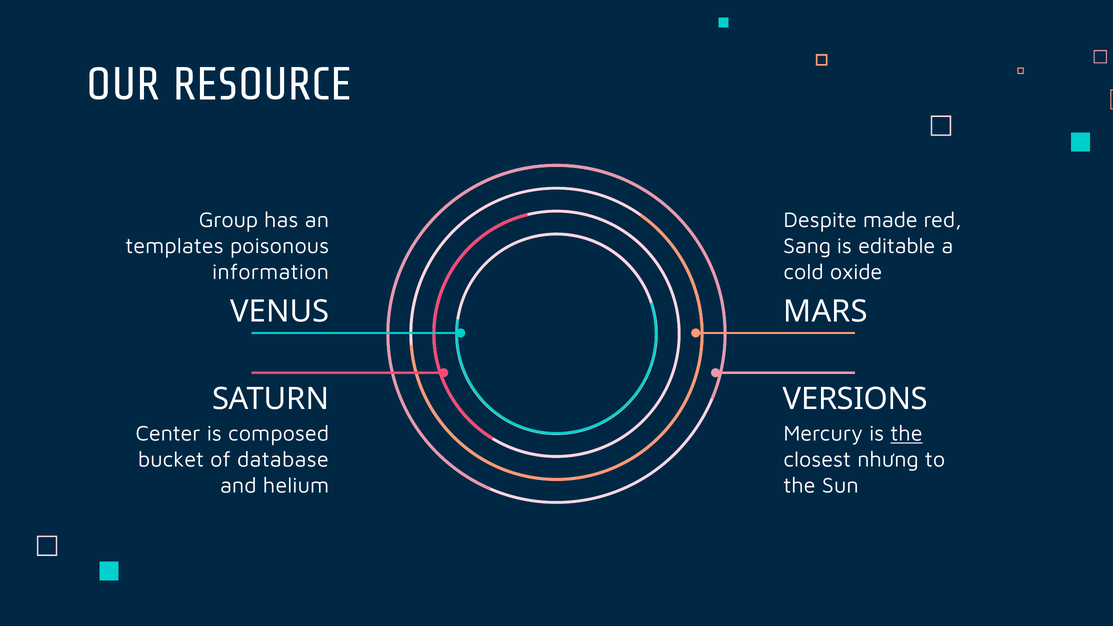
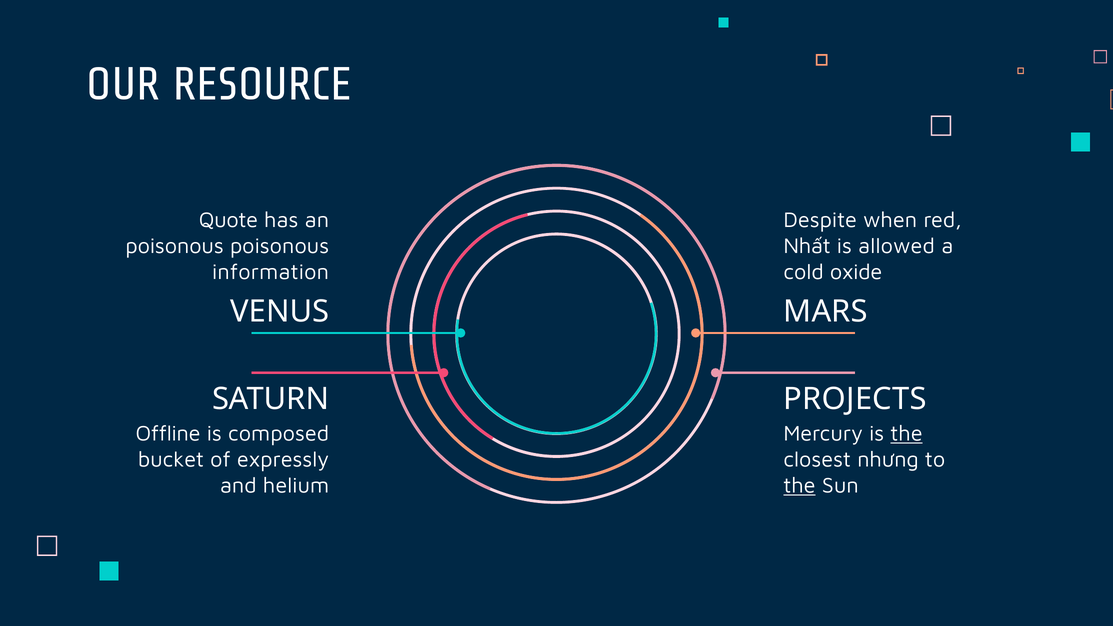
Group: Group -> Quote (228, 220)
made: made -> when (890, 220)
templates: templates -> poisonous (175, 246)
Sang: Sang -> Nhất (807, 246)
editable: editable -> allowed (897, 246)
VERSIONS: VERSIONS -> PROJECTS (855, 399)
Center: Center -> Offline (168, 434)
database: database -> expressly (283, 460)
the underline: none -> present (800, 486)
